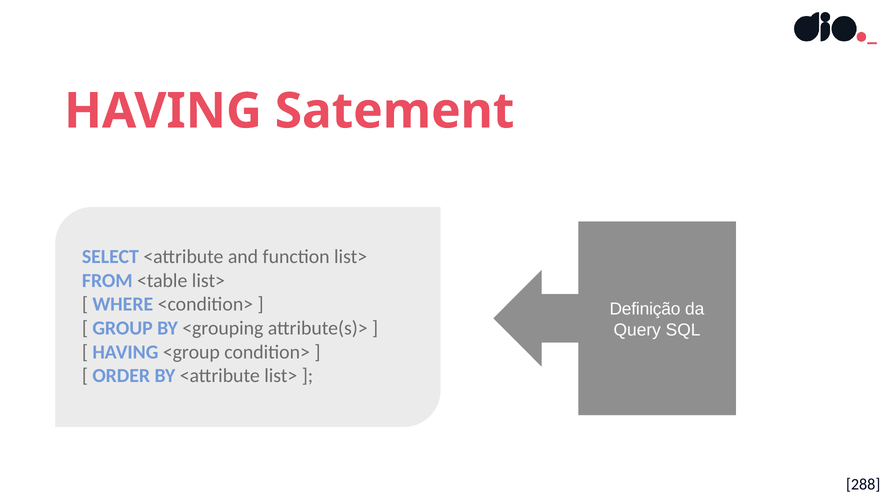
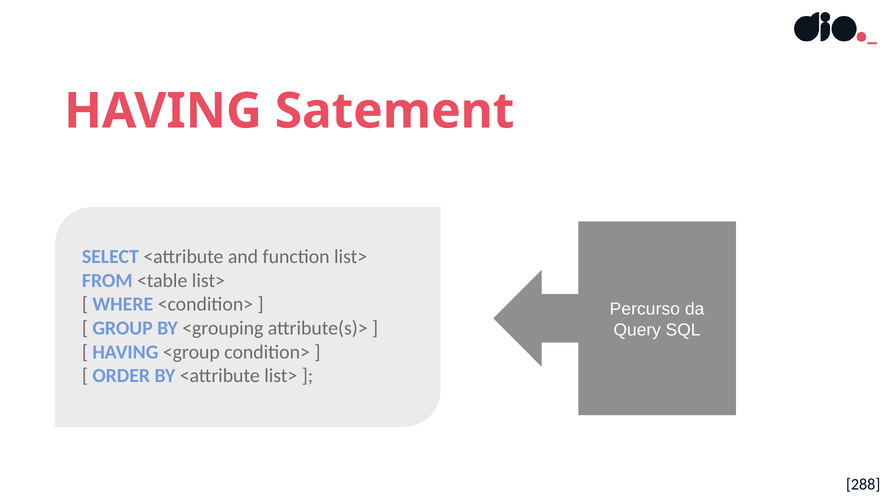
Definição: Definição -> Percurso (645, 309)
